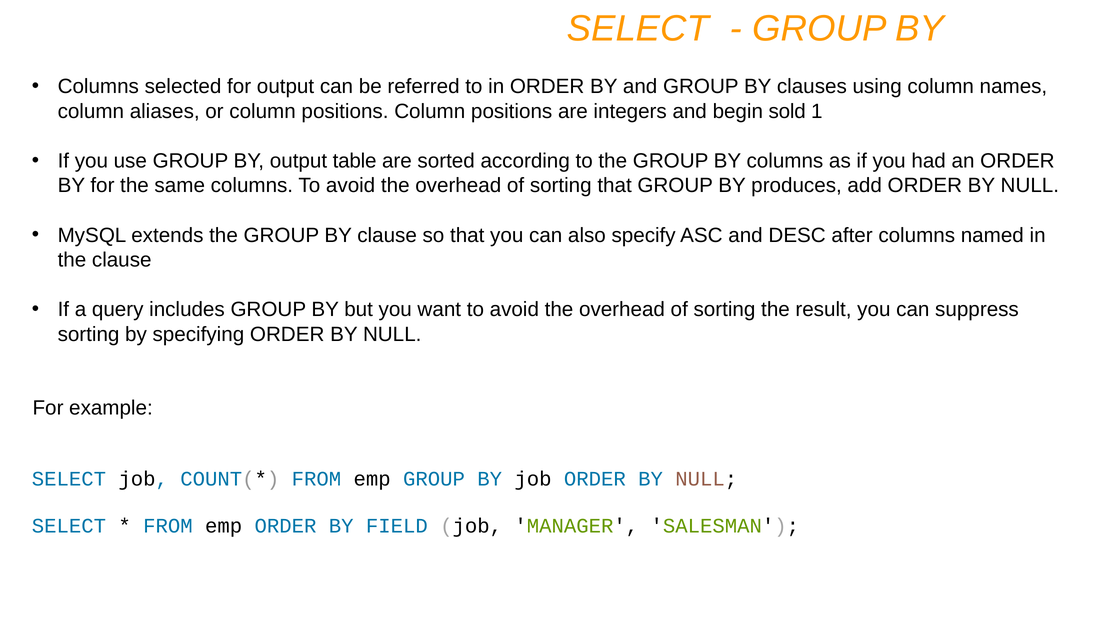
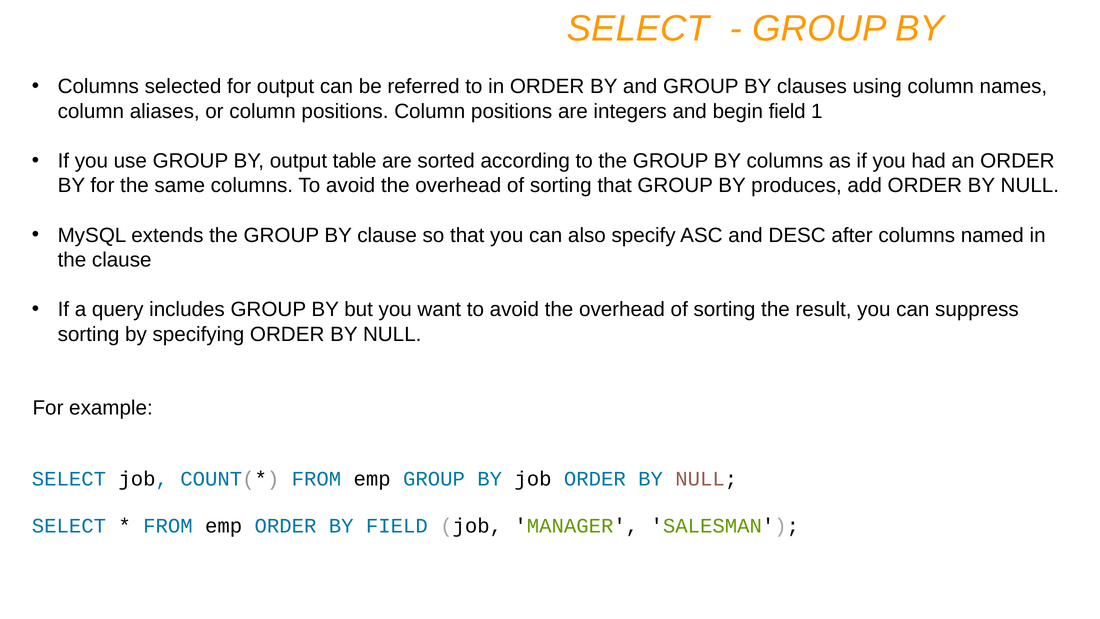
begin sold: sold -> field (787, 111)
